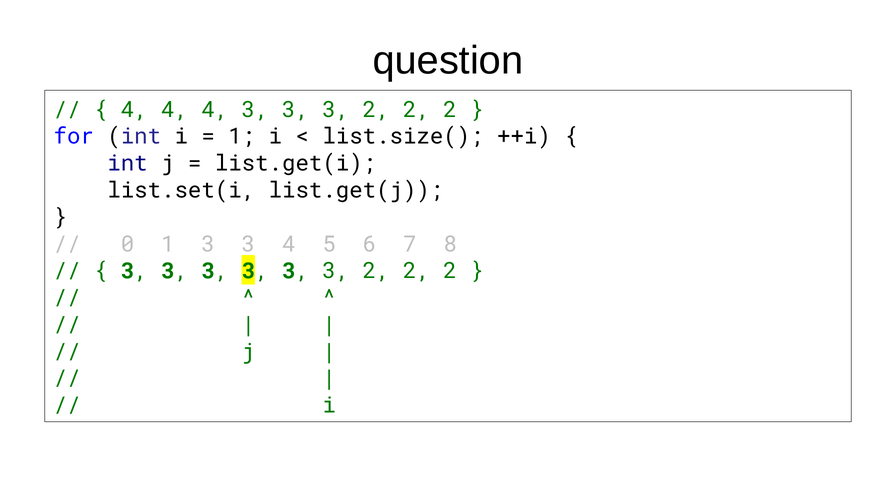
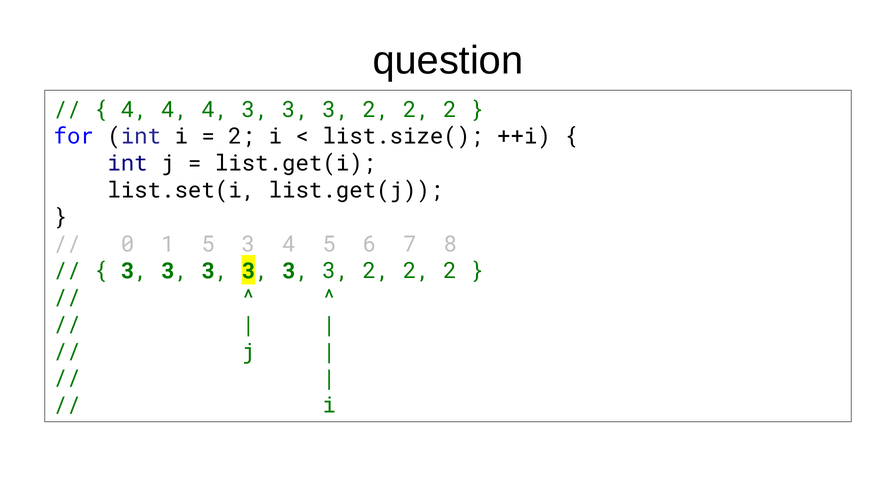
1: 1 -> 2 (242, 137)
1 3: 3 -> 5 (208, 244)
